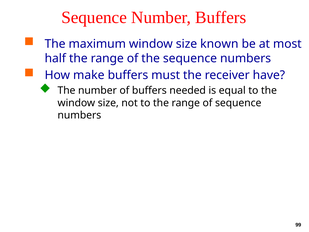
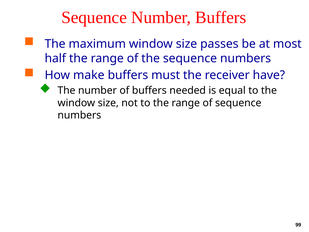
known: known -> passes (219, 44)
